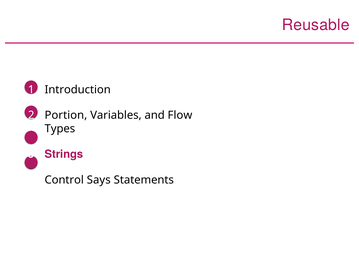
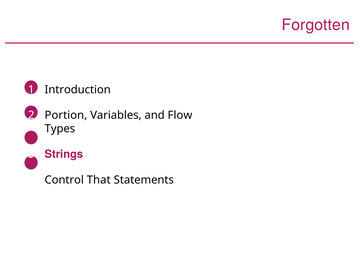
Reusable: Reusable -> Forgotten (316, 25)
Says: Says -> That (99, 180)
